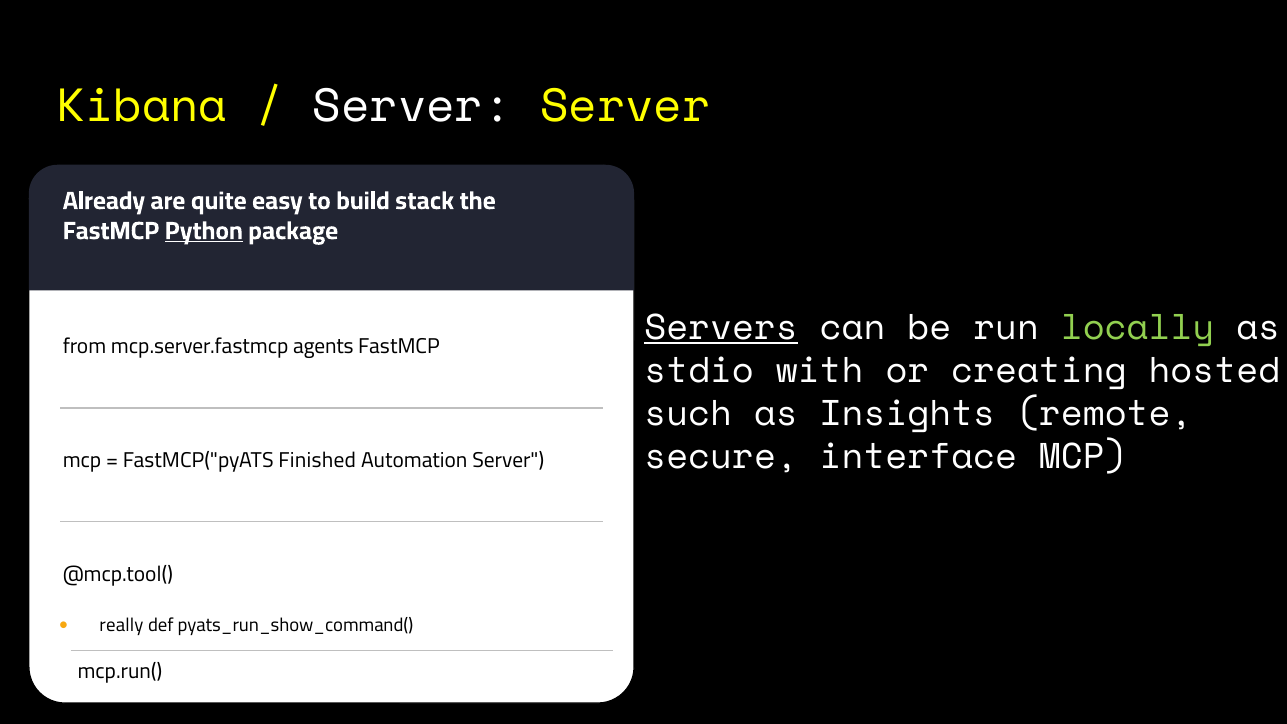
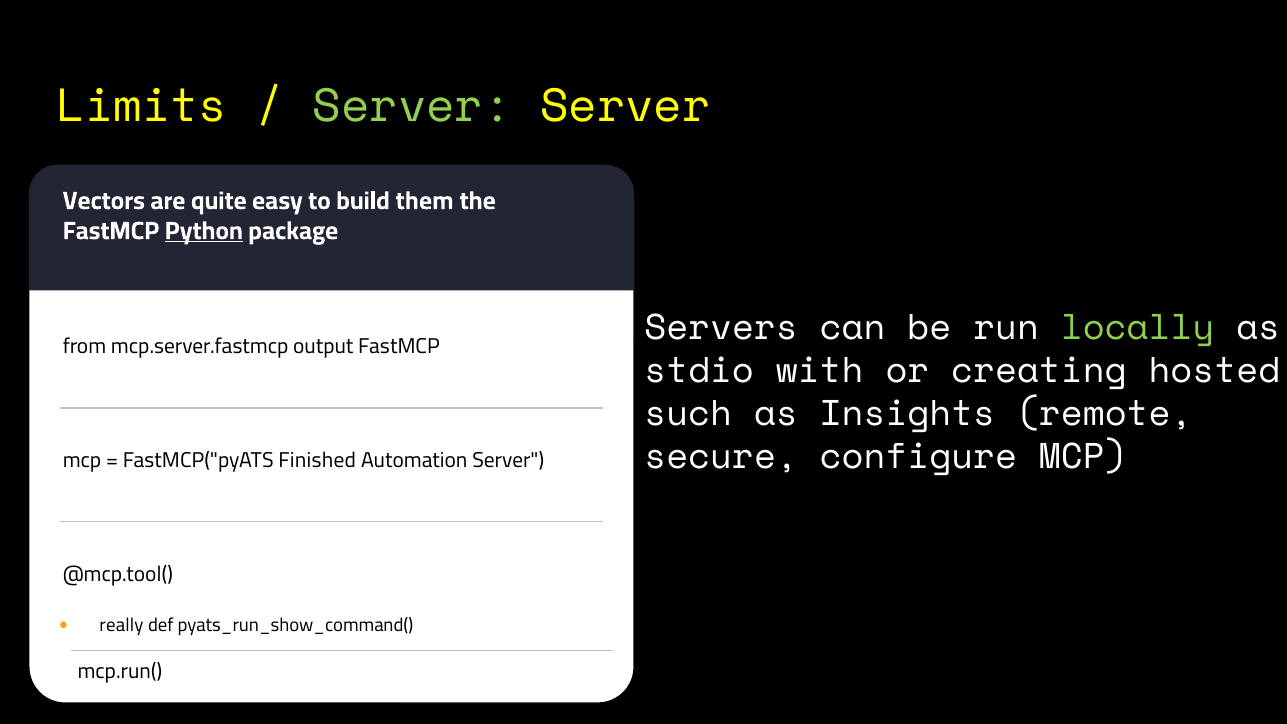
Kibana: Kibana -> Limits (142, 107)
Server colour: white -> light green (412, 107)
Already: Already -> Vectors (104, 201)
stack: stack -> them (425, 201)
Servers underline: present -> none (721, 328)
agents: agents -> output (323, 347)
interface: interface -> configure (918, 457)
